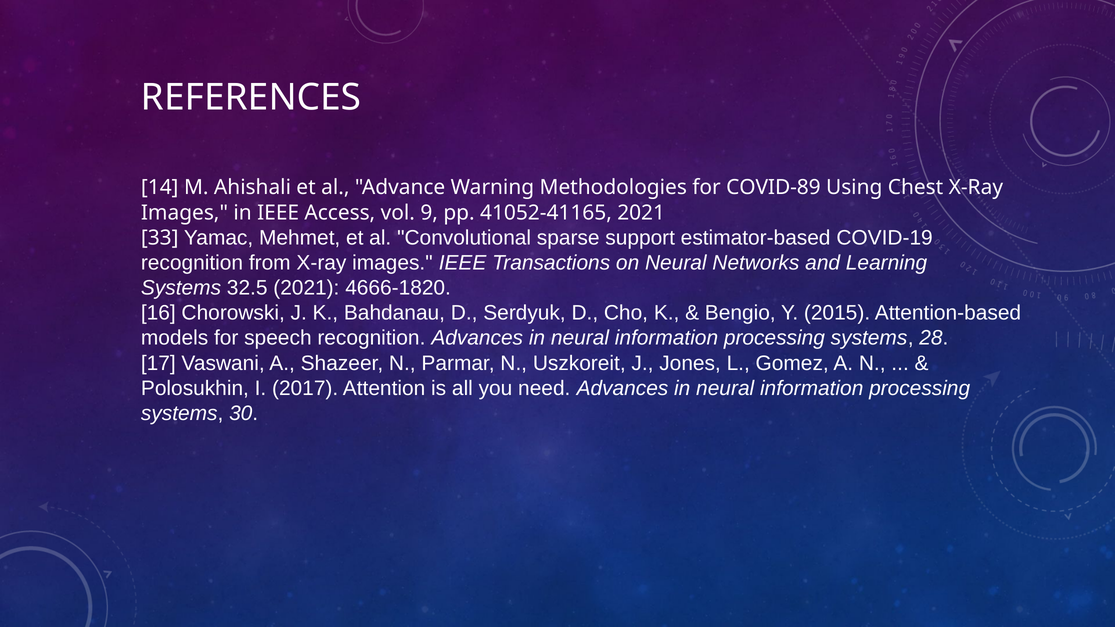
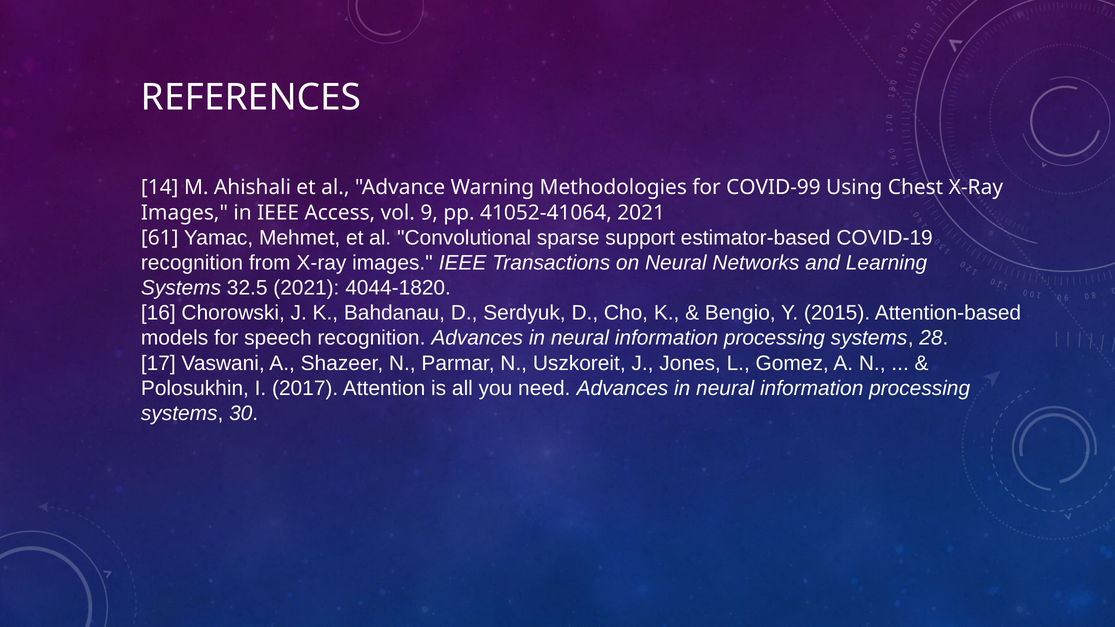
COVID-89: COVID-89 -> COVID-99 (773, 188)
41052-41165: 41052-41165 -> 41052-41064 (546, 213)
33: 33 -> 61 (160, 238)
4666-1820: 4666-1820 -> 4044-1820 (398, 288)
